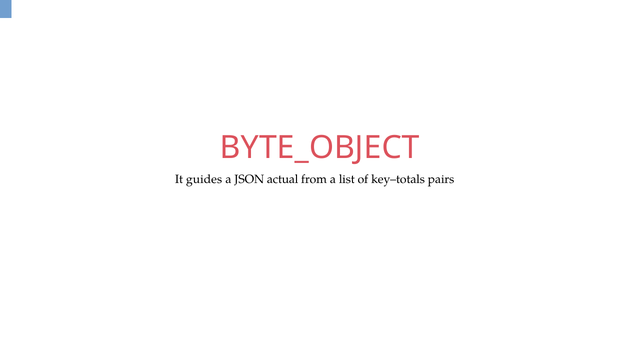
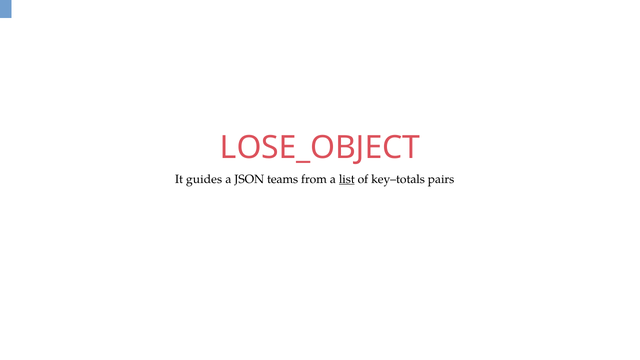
BYTE_OBJECT: BYTE_OBJECT -> LOSE_OBJECT (320, 148)
actual: actual -> teams (283, 179)
list underline: none -> present (347, 179)
